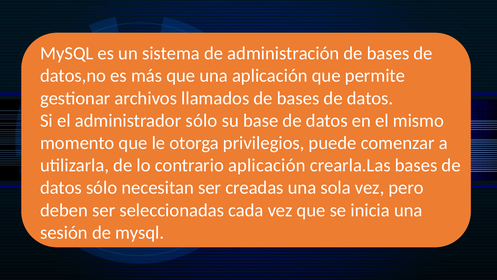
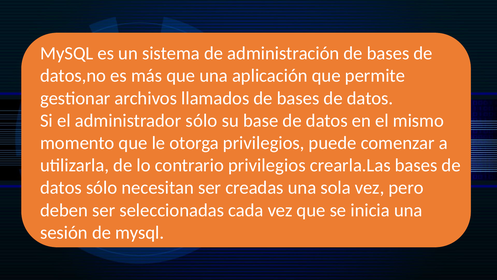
contrario aplicación: aplicación -> privilegios (267, 165)
